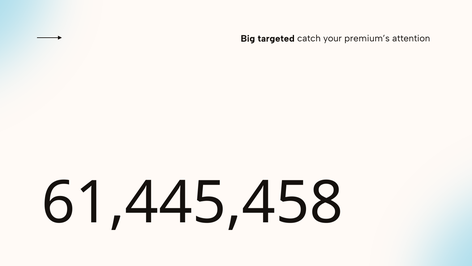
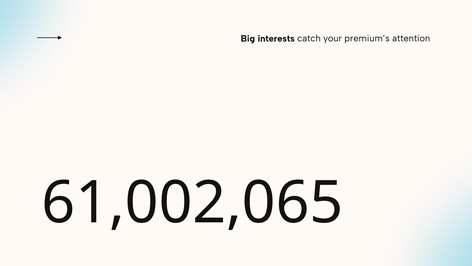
targeted: targeted -> interests (276, 38)
61,445,458: 61,445,458 -> 61,002,065 (192, 203)
